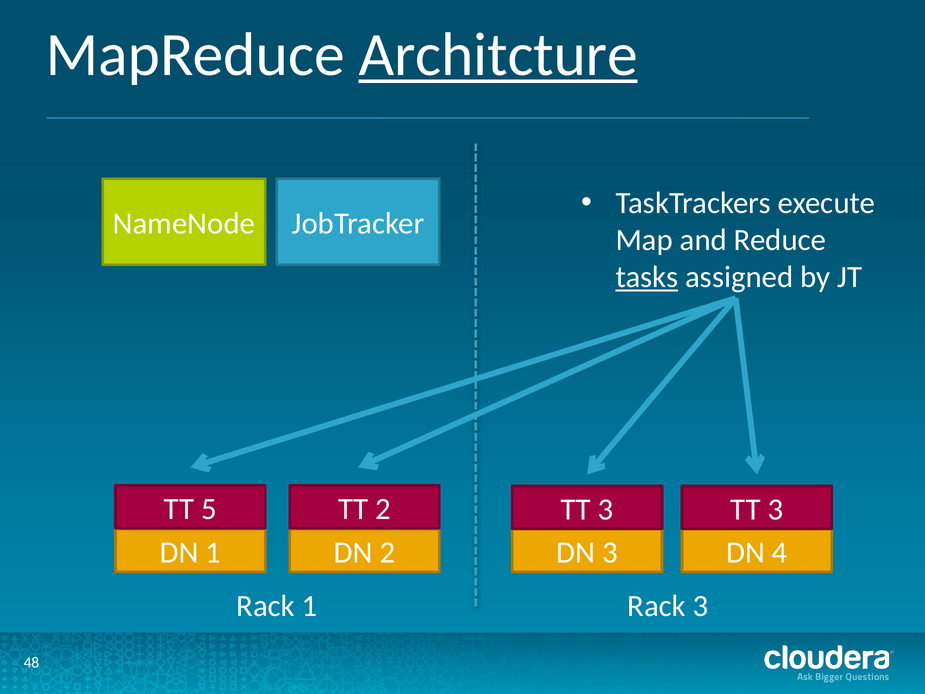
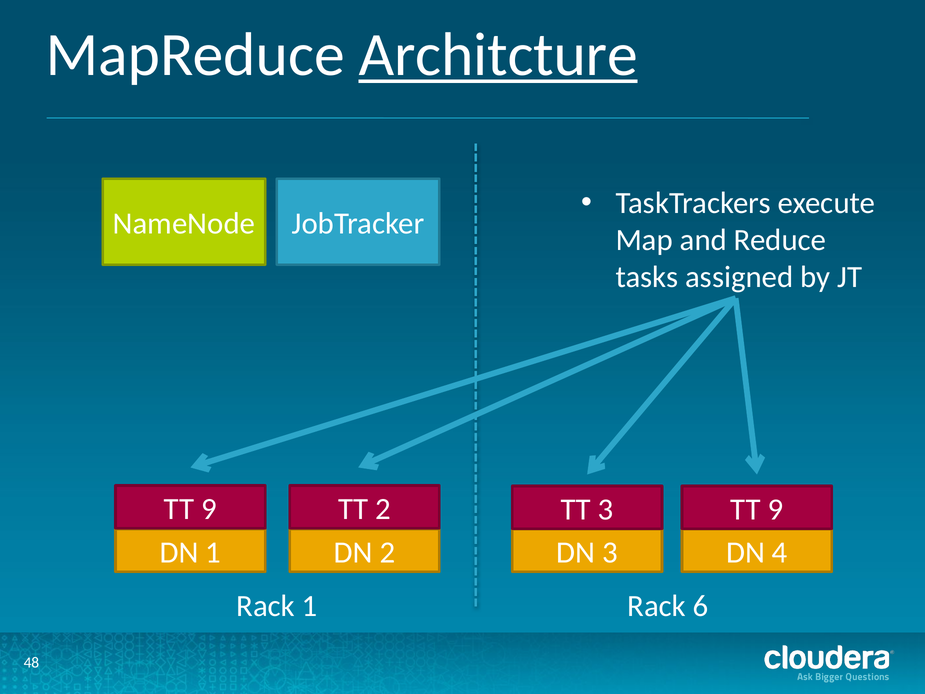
tasks underline: present -> none (647, 277)
5: 5 -> 9 (209, 509)
3 TT 3: 3 -> 9 (775, 509)
Rack 3: 3 -> 6 (701, 606)
